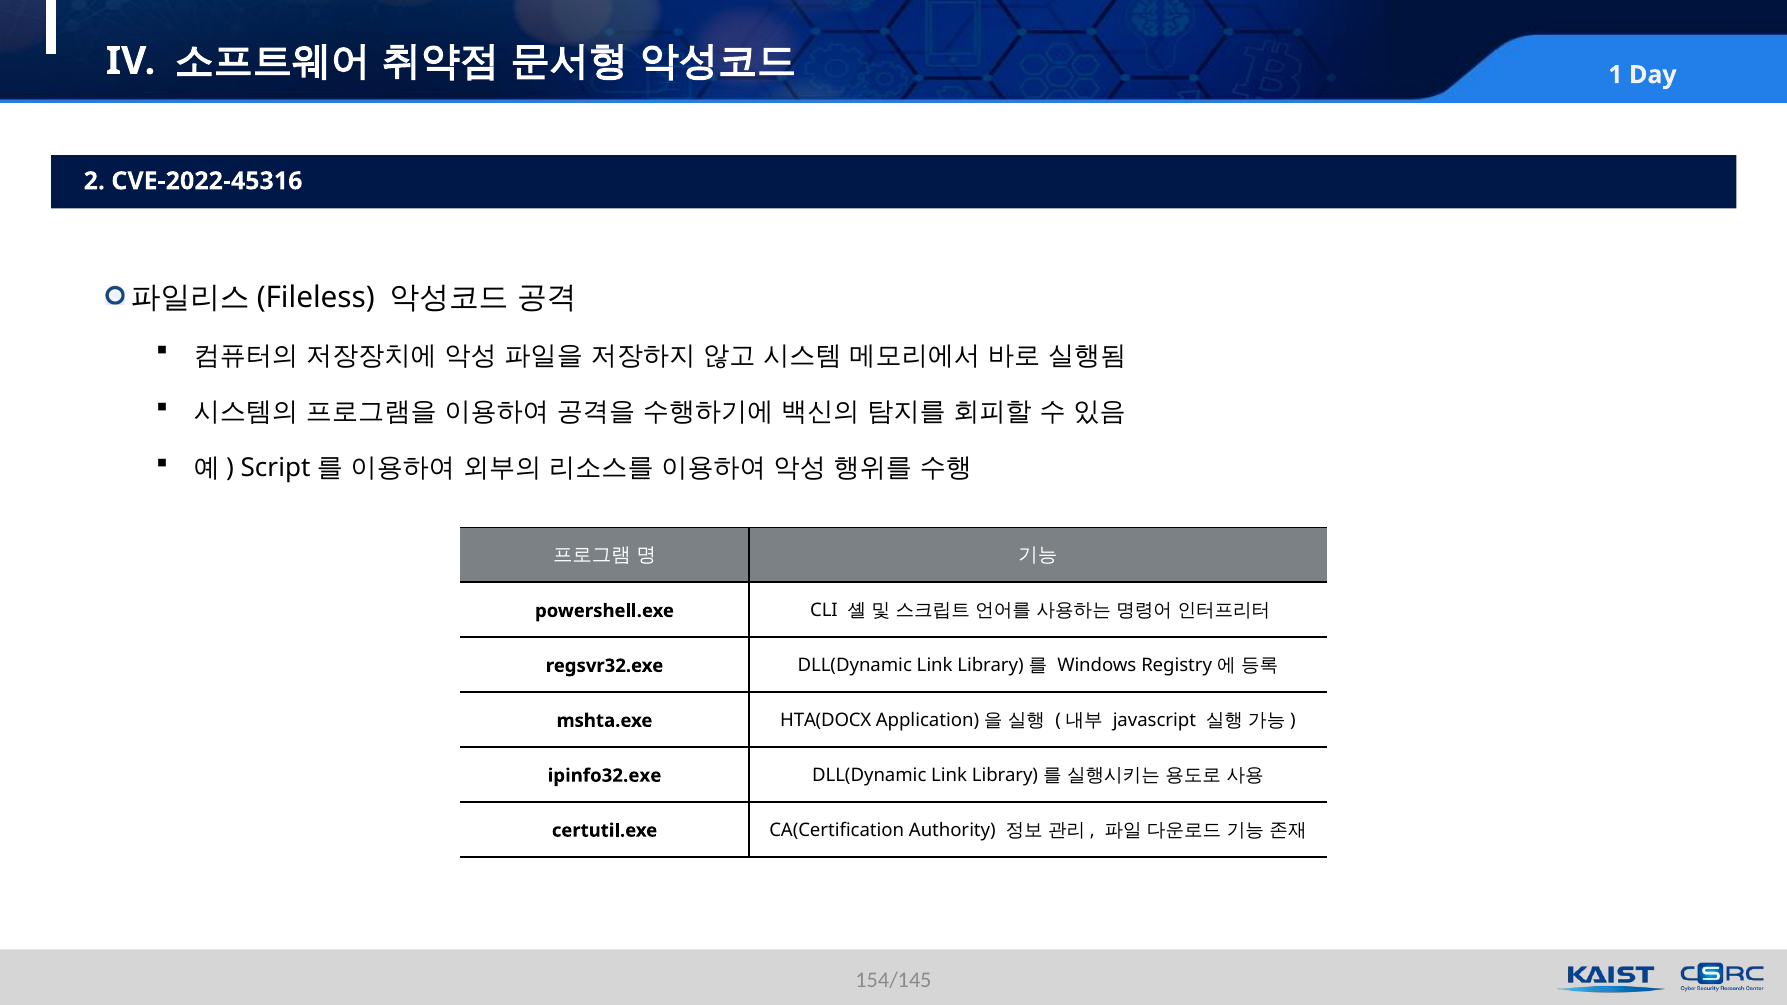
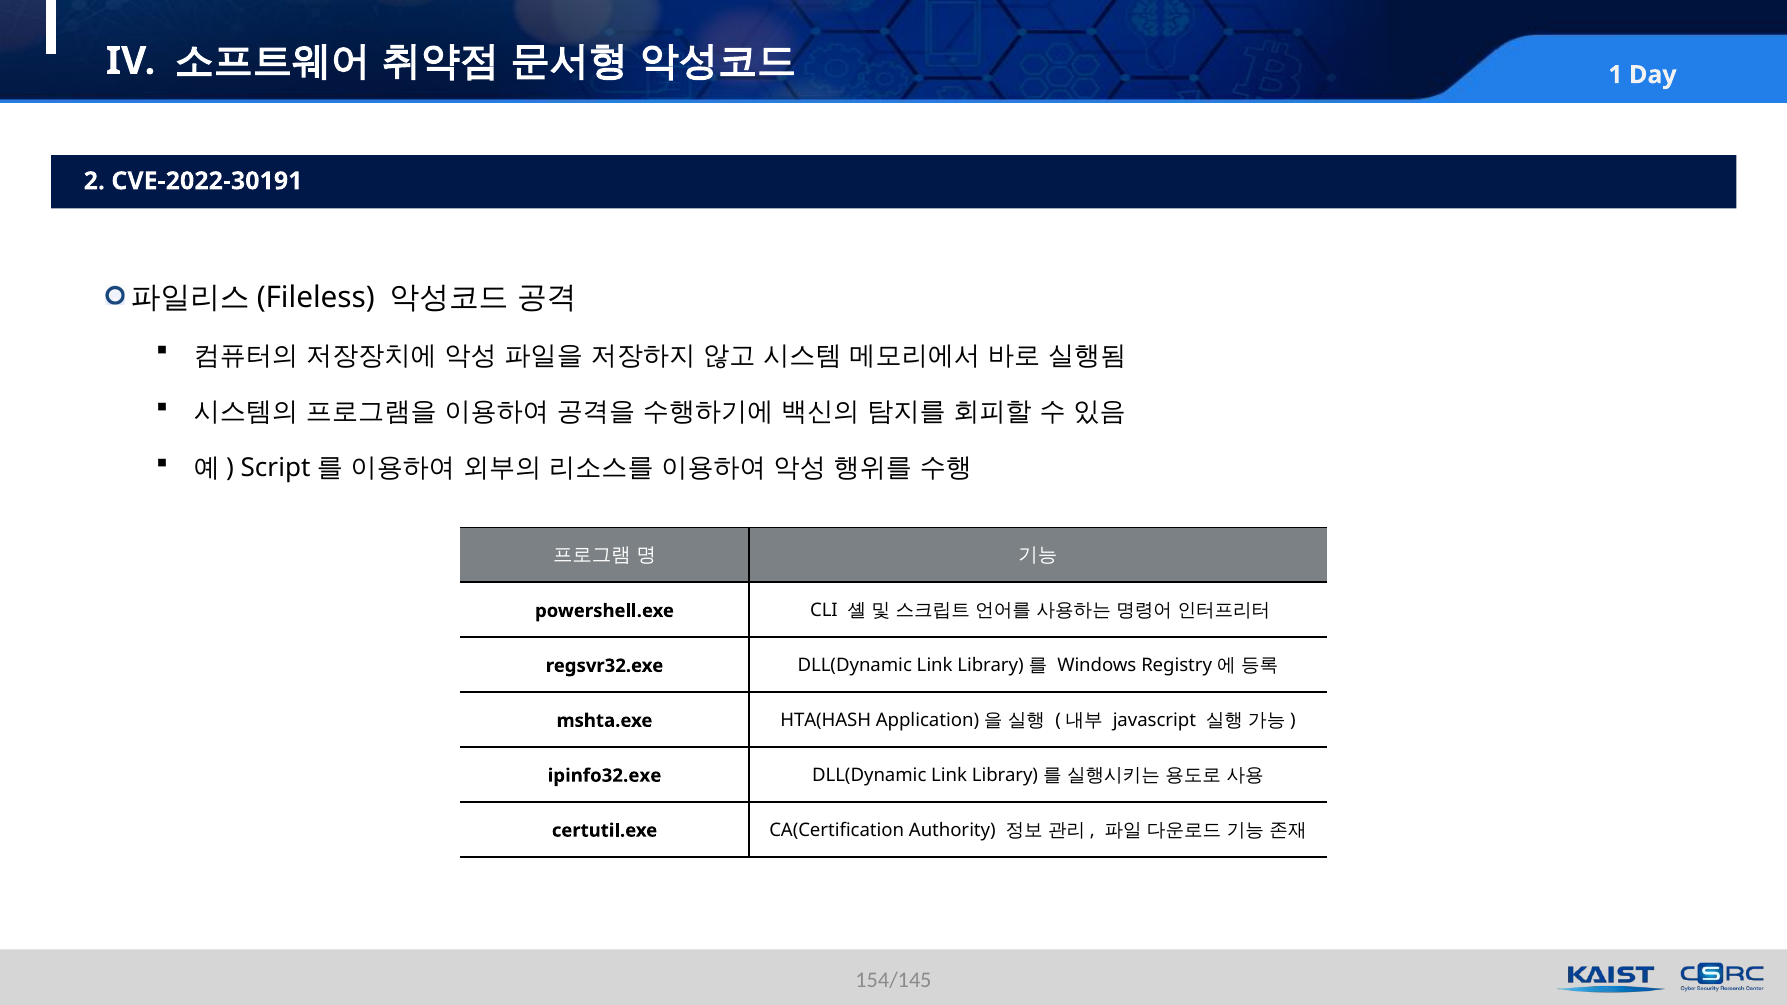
CVE-2022-45316: CVE-2022-45316 -> CVE-2022-30191 (207, 181)
HTA(DOCX: HTA(DOCX -> HTA(HASH (826, 721)
